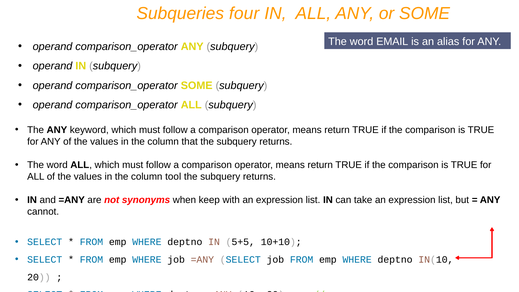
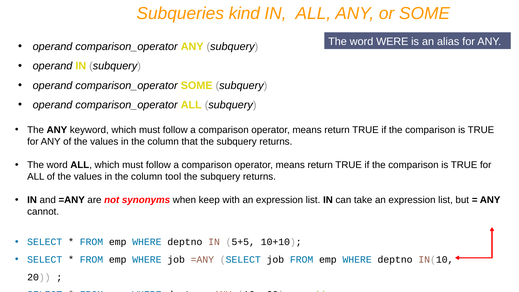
four: four -> kind (244, 14)
EMAIL: EMAIL -> WERE (392, 41)
